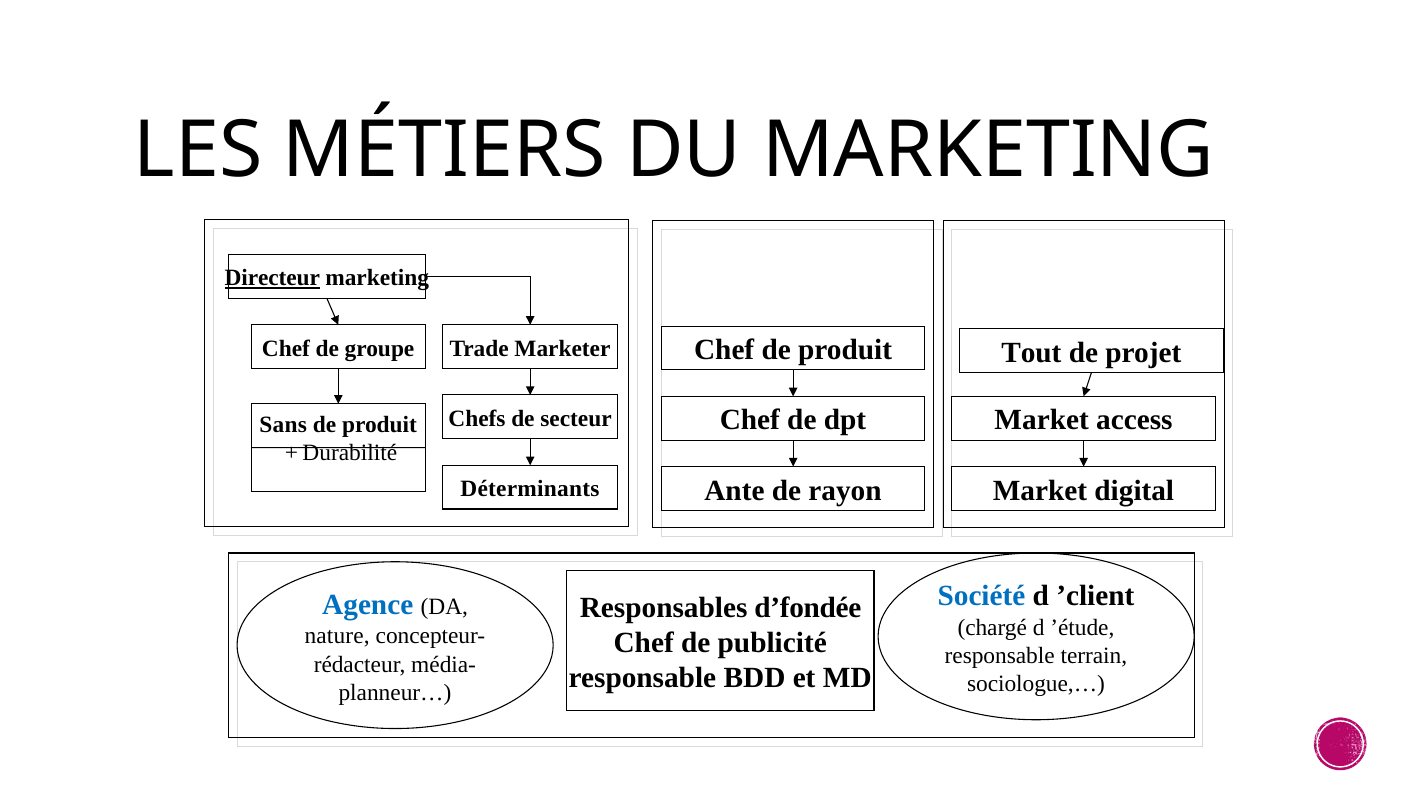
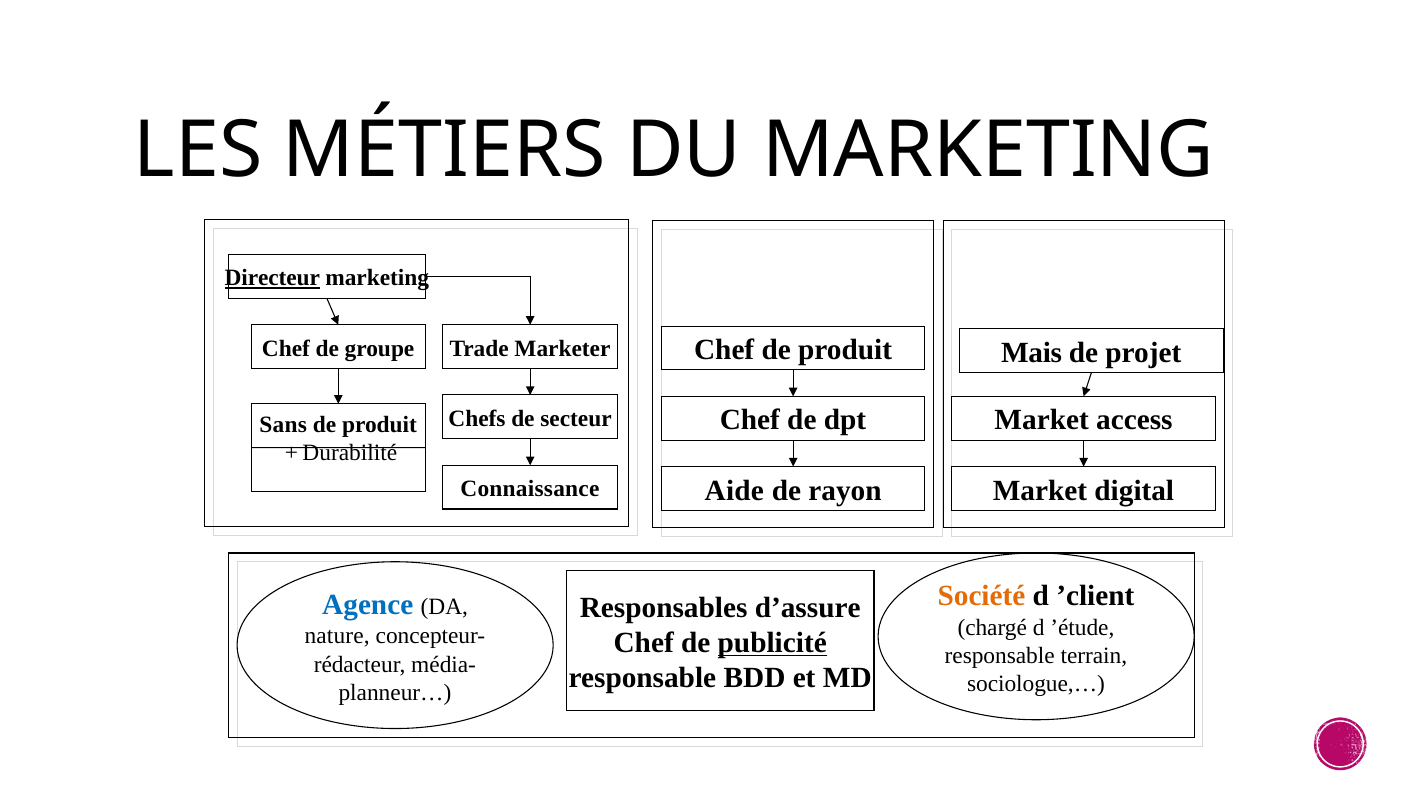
Tout: Tout -> Mais (1032, 353)
Ante: Ante -> Aide (734, 491)
Déterminants: Déterminants -> Connaissance (530, 489)
Société colour: blue -> orange (981, 596)
d’fondée: d’fondée -> d’assure (808, 608)
publicité underline: none -> present (772, 643)
